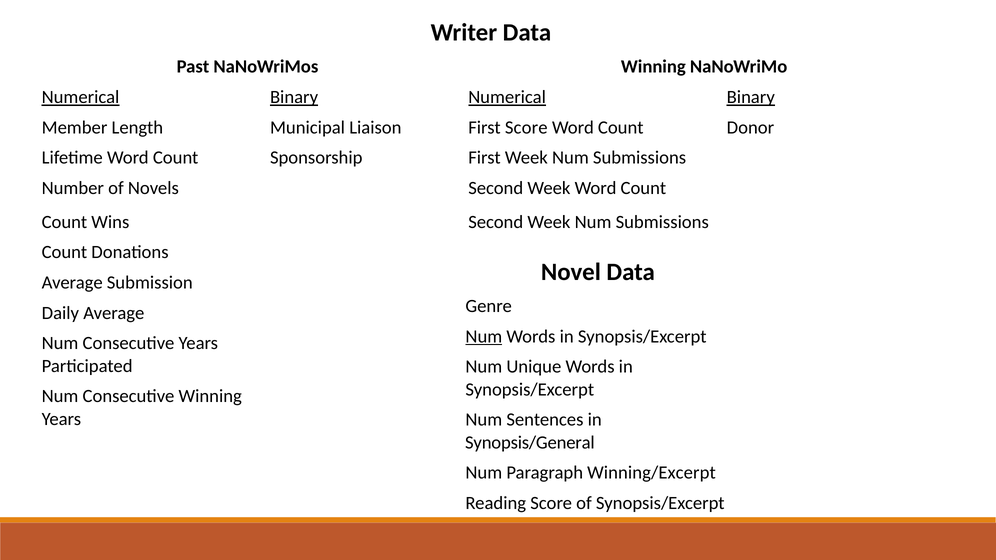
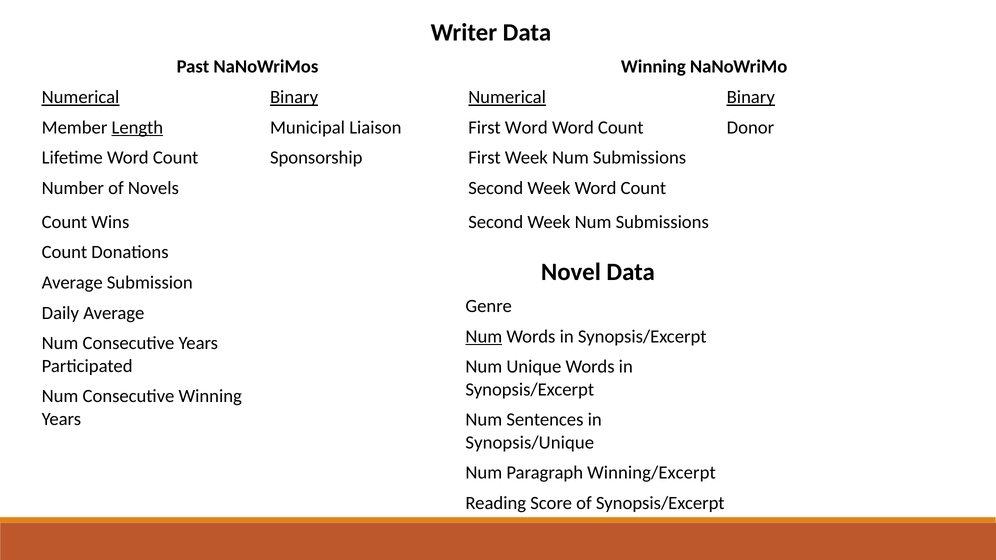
Length underline: none -> present (137, 127)
First Score: Score -> Word (526, 127)
Synopsis/General: Synopsis/General -> Synopsis/Unique (530, 443)
